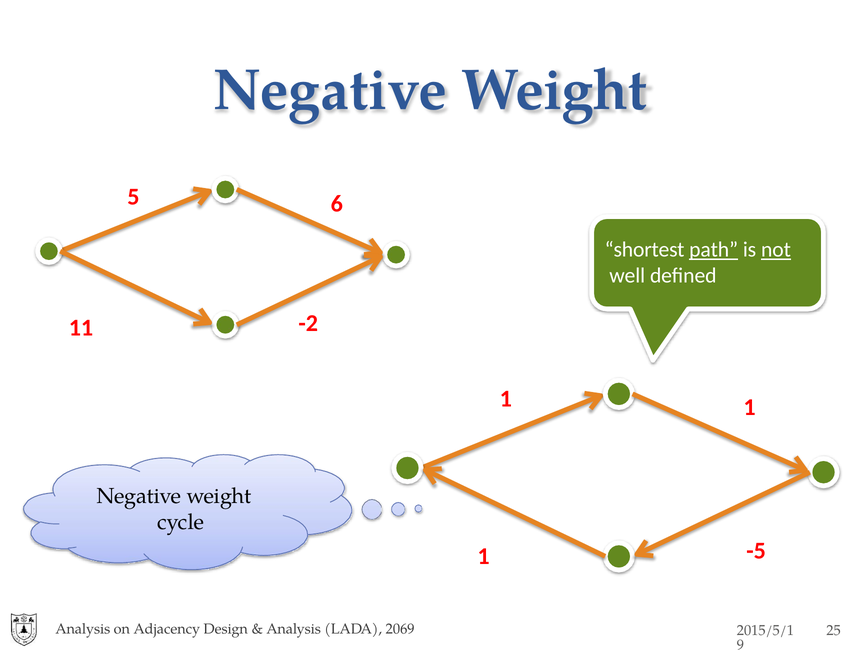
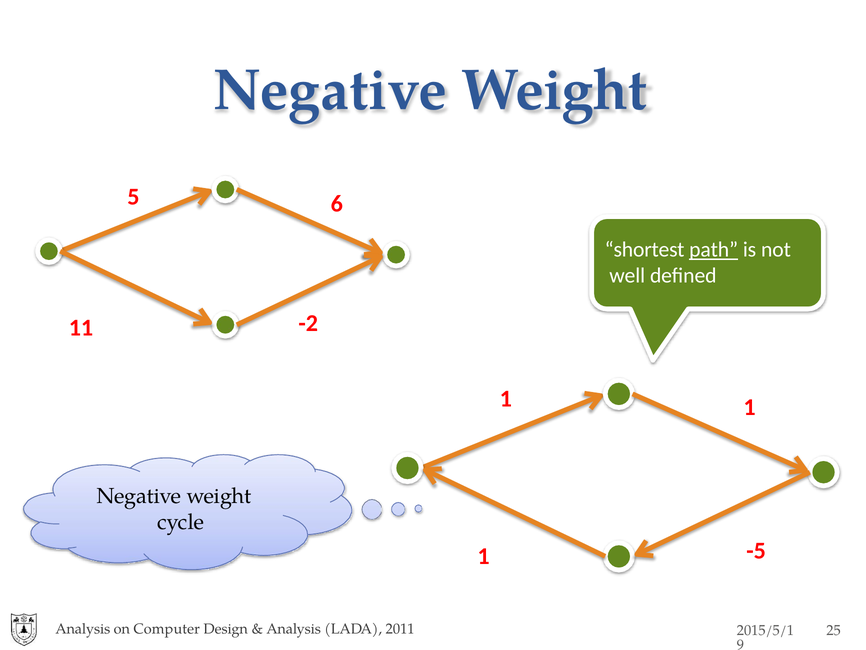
not underline: present -> none (776, 250)
Adjacency: Adjacency -> Computer (167, 628)
2069: 2069 -> 2011 (400, 628)
